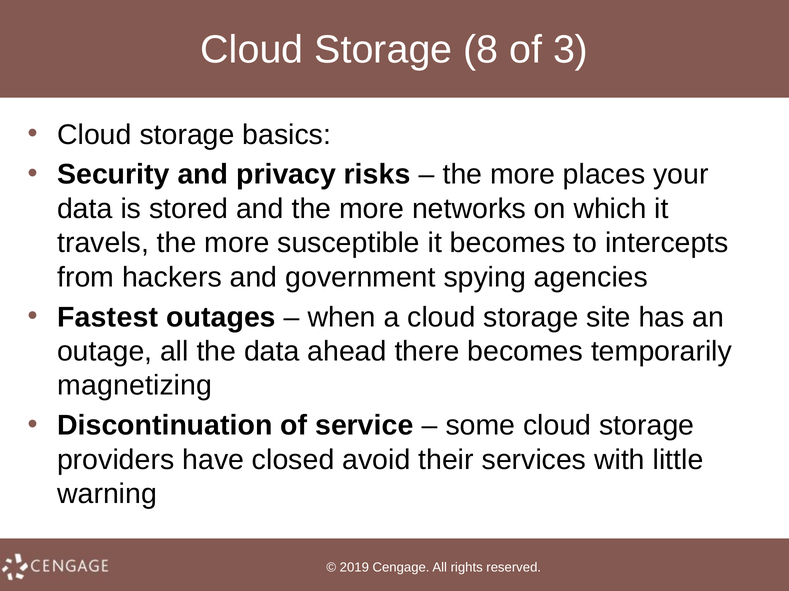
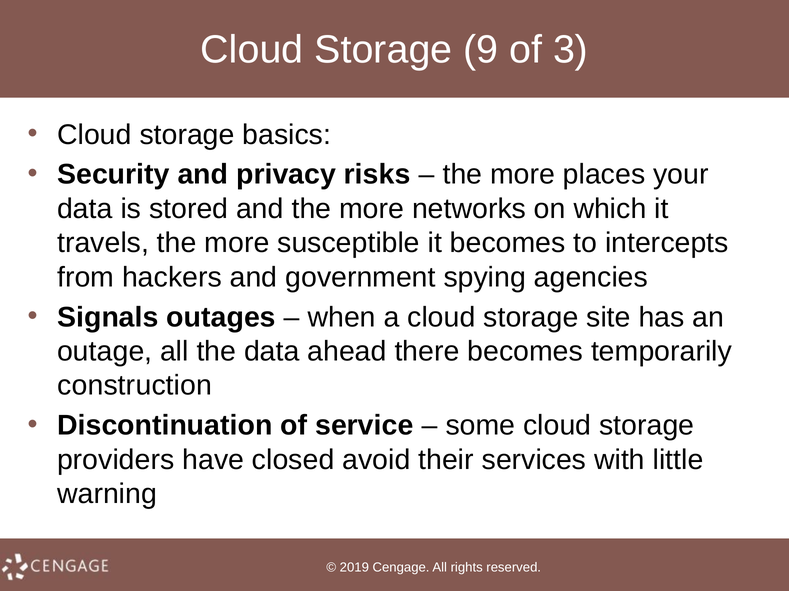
8: 8 -> 9 (481, 50)
Fastest: Fastest -> Signals (108, 318)
magnetizing: magnetizing -> construction (135, 386)
